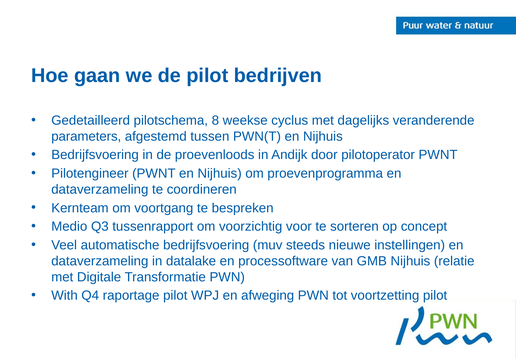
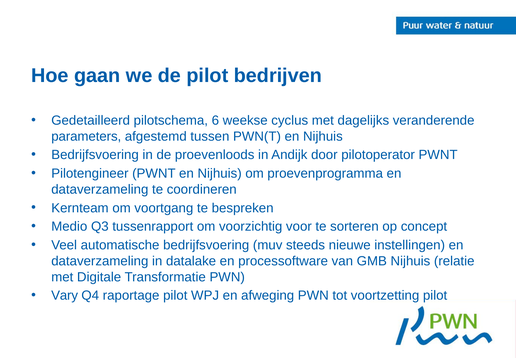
8: 8 -> 6 (215, 120)
With: With -> Vary (65, 295)
